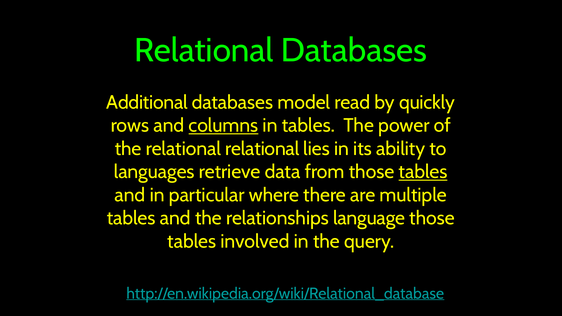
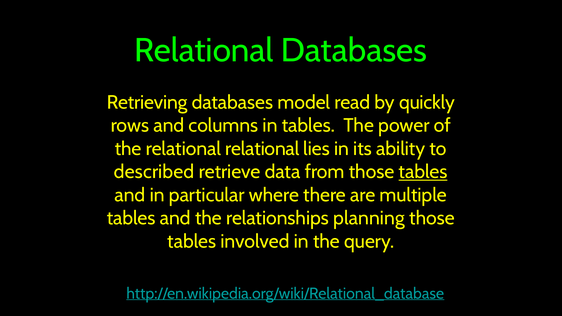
Additional: Additional -> Retrieving (147, 102)
columns underline: present -> none (223, 126)
languages: languages -> described (154, 172)
language: language -> planning (369, 218)
